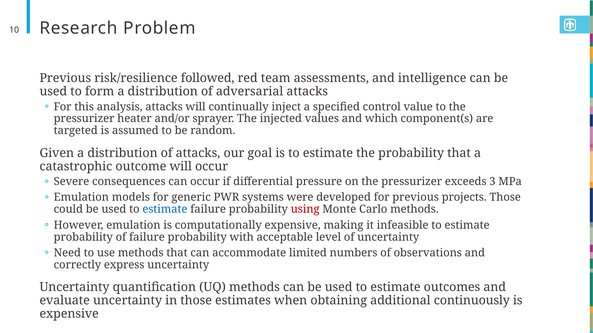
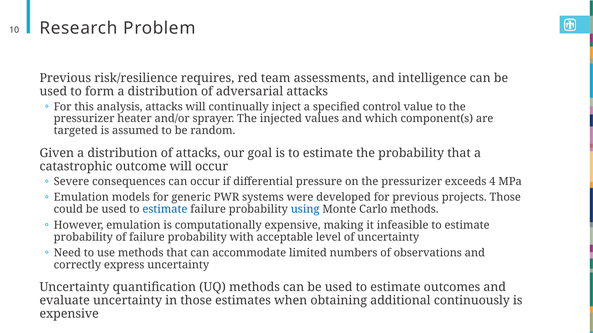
followed: followed -> requires (208, 78)
3: 3 -> 4 (492, 182)
using colour: red -> blue (305, 210)
